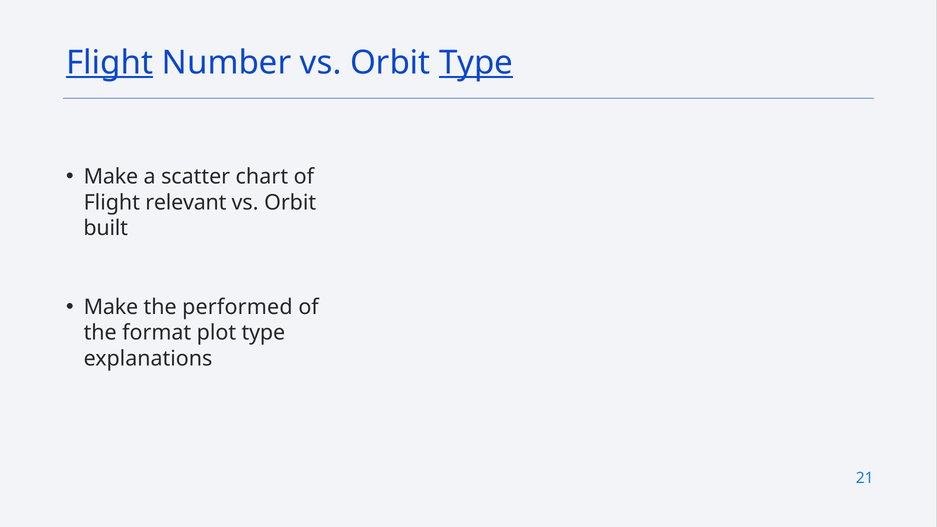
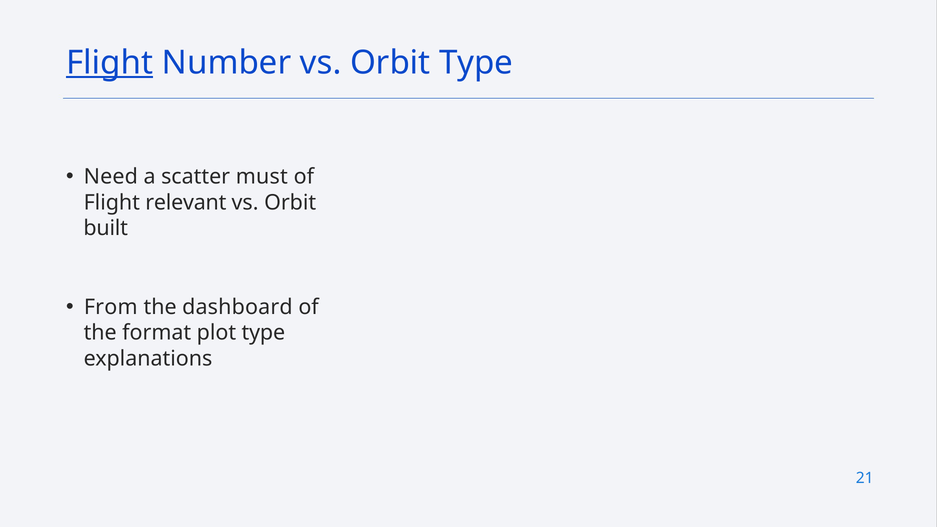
Type underline: present -> none (476, 63)
Make: Make -> Need (111, 177)
chart: chart -> must (262, 177)
Make: Make -> From (111, 307)
performed: performed -> dashboard (237, 307)
